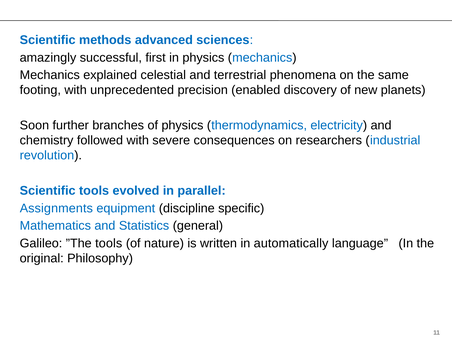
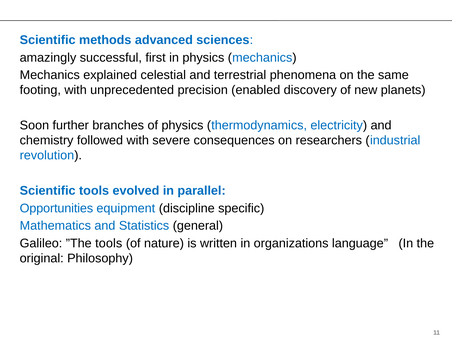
Assignments: Assignments -> Opportunities (56, 208)
automatically: automatically -> organizations (291, 243)
